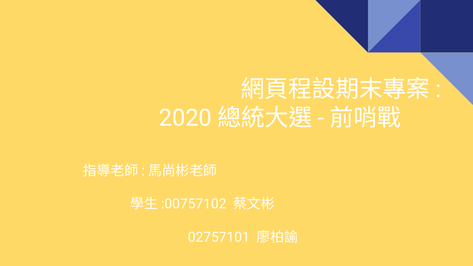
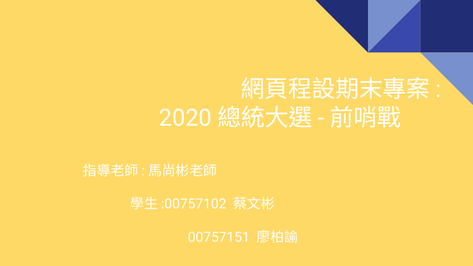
02757101: 02757101 -> 00757151 (219, 237)
